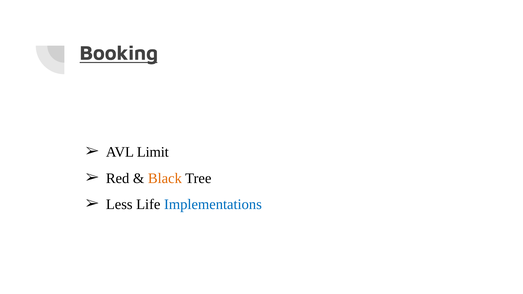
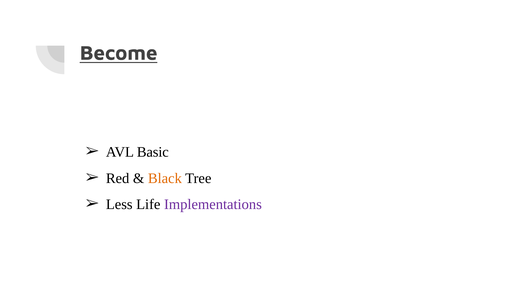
Booking: Booking -> Become (119, 53)
Limit: Limit -> Basic (153, 152)
Implementations colour: blue -> purple (213, 205)
